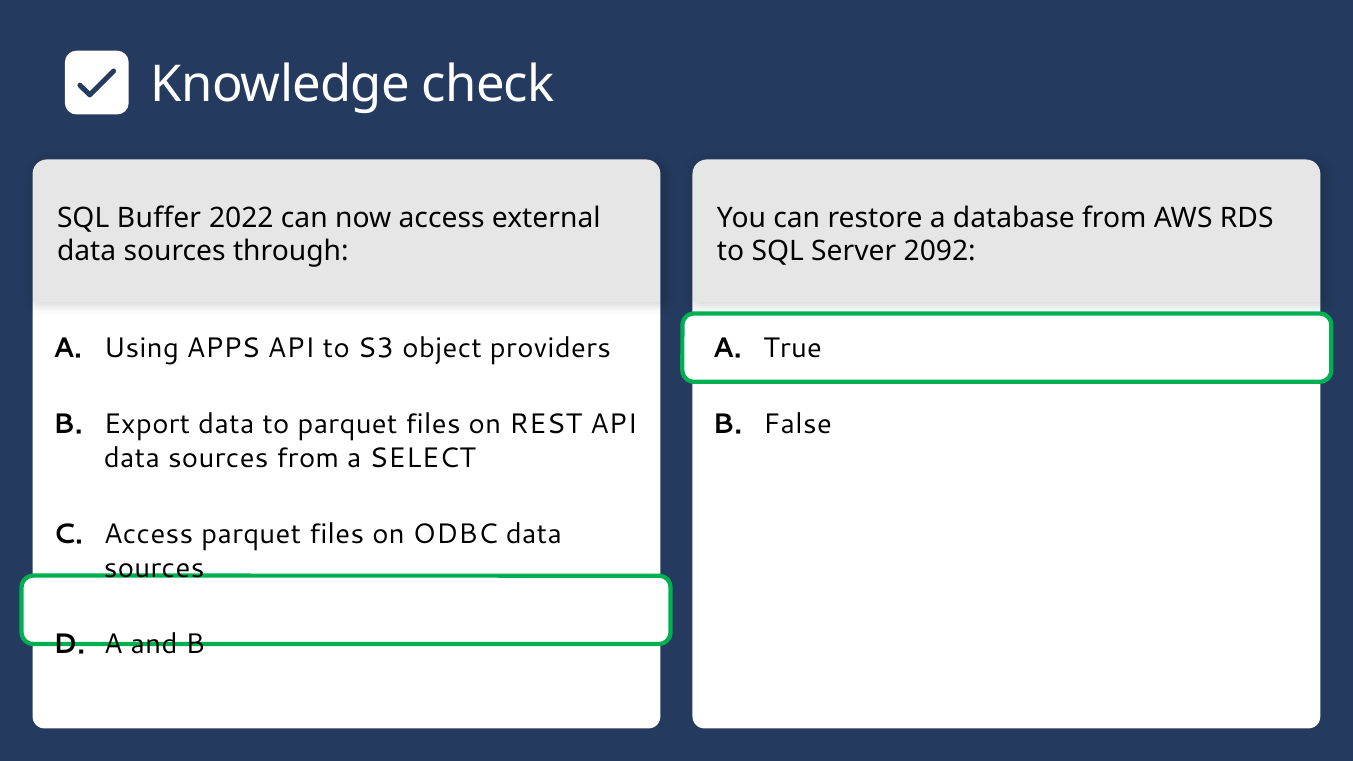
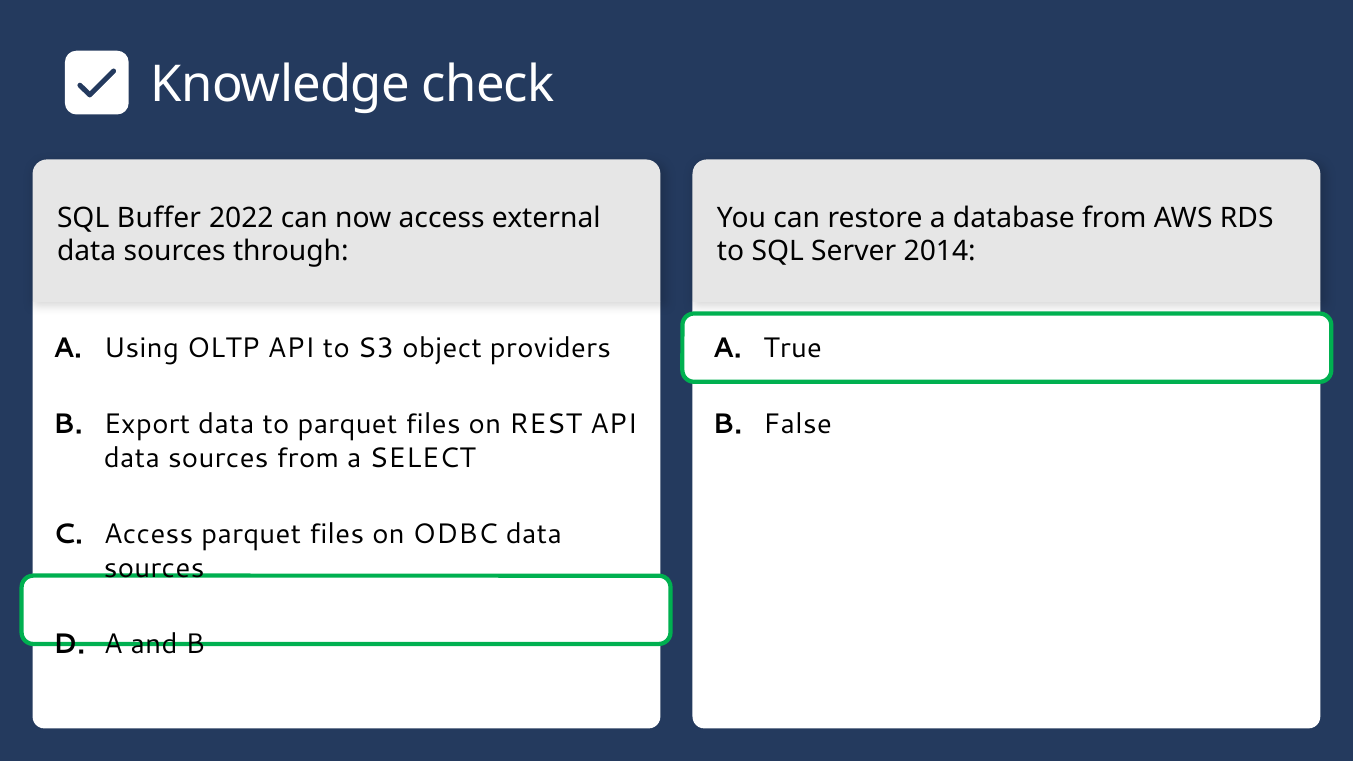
2092: 2092 -> 2014 (940, 252)
APPS: APPS -> OLTP (223, 348)
